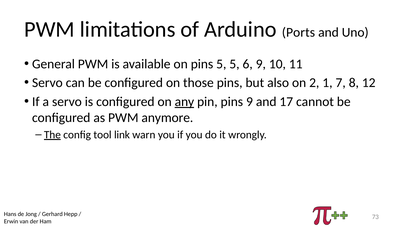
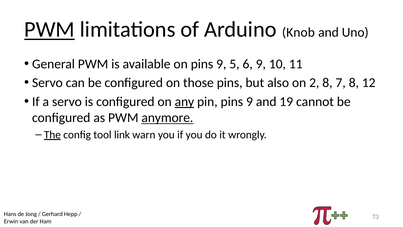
PWM underline: none -> present (49, 30)
Ports: Ports -> Knob (298, 32)
on pins 5: 5 -> 9 (221, 64)
2 1: 1 -> 8 (327, 83)
17: 17 -> 19 (286, 102)
anymore underline: none -> present (167, 118)
